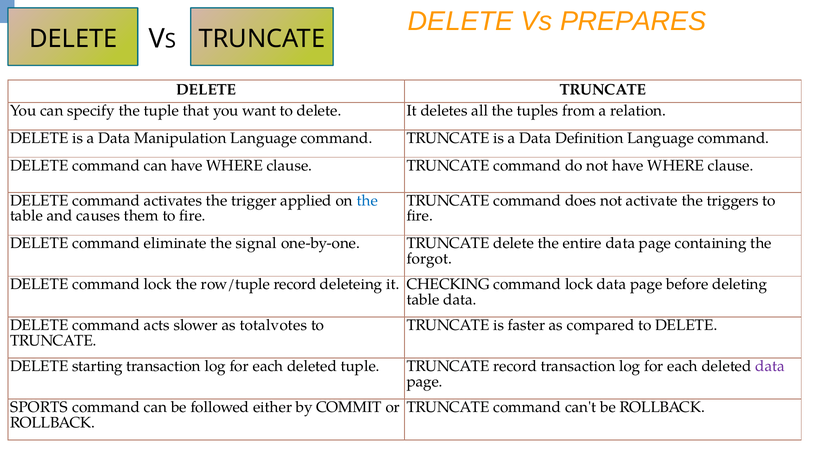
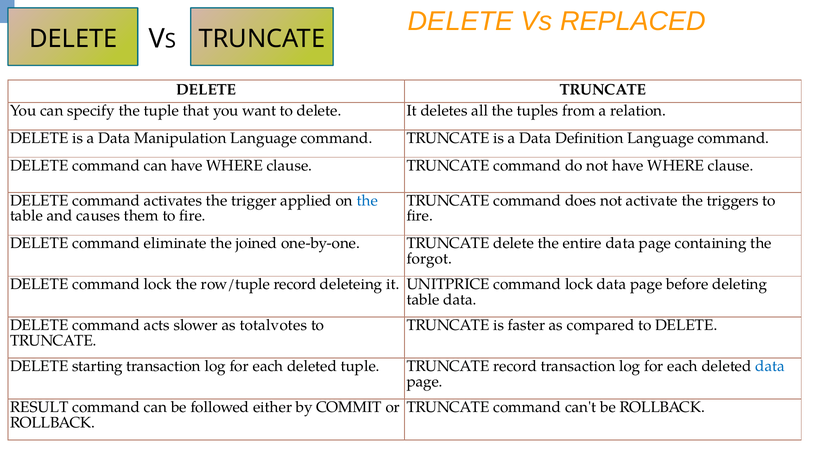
PREPARES: PREPARES -> REPLACED (633, 21)
signal: signal -> joined (256, 243)
CHECKING: CHECKING -> UNITPRICE (448, 284)
data colour: purple -> blue (770, 366)
SPORTS: SPORTS -> RESULT (39, 407)
